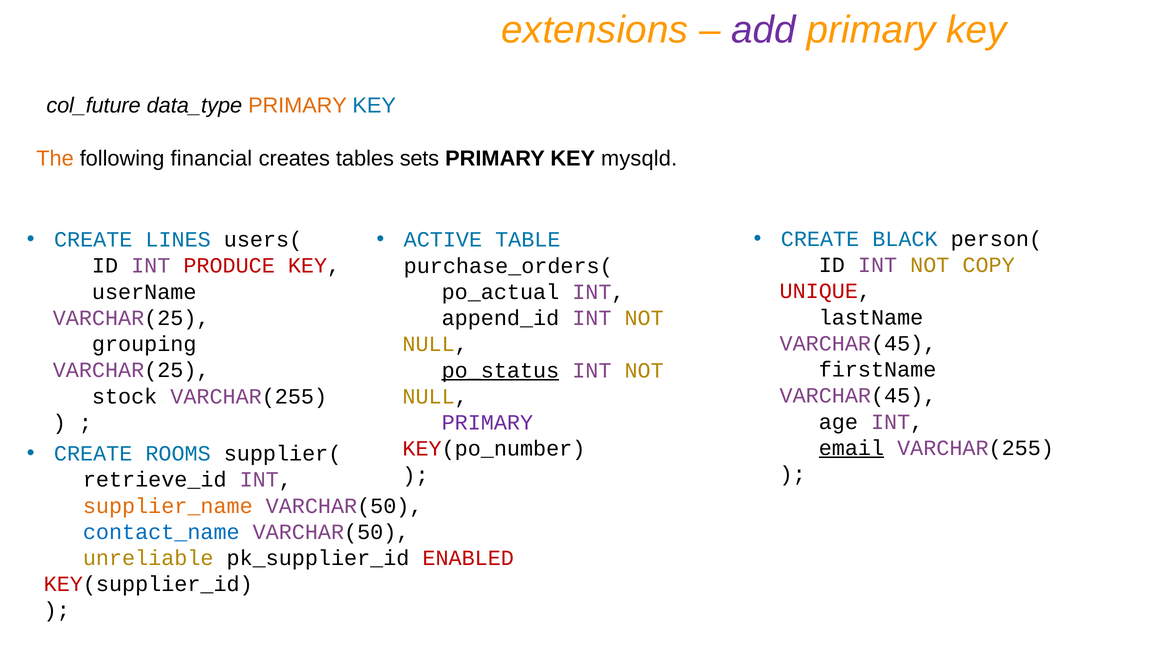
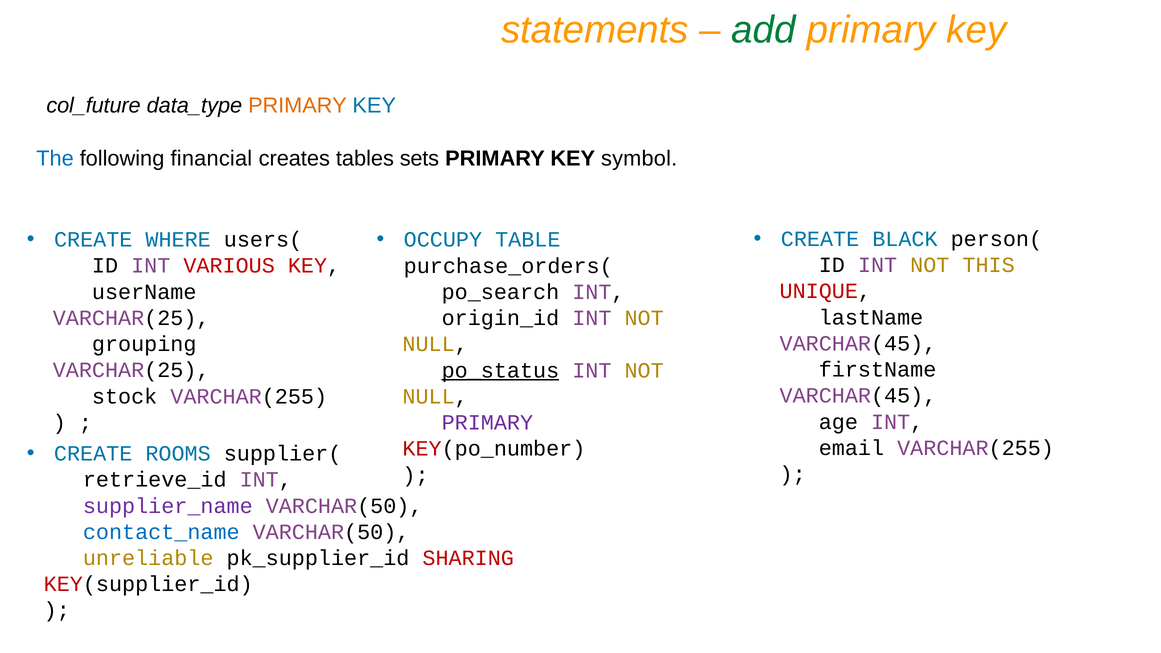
extensions: extensions -> statements (595, 30)
add colour: purple -> green (764, 30)
The colour: orange -> blue (55, 159)
mysqld: mysqld -> symbol (639, 159)
LINES: LINES -> WHERE (178, 240)
ACTIVE: ACTIVE -> OCCUPY (443, 240)
COPY: COPY -> THIS (989, 265)
PRODUCE: PRODUCE -> VARIOUS (229, 266)
po_actual: po_actual -> po_search (500, 292)
append_id: append_id -> origin_id (500, 318)
email underline: present -> none (851, 448)
supplier_name colour: orange -> purple (168, 506)
ENABLED: ENABLED -> SHARING (468, 558)
